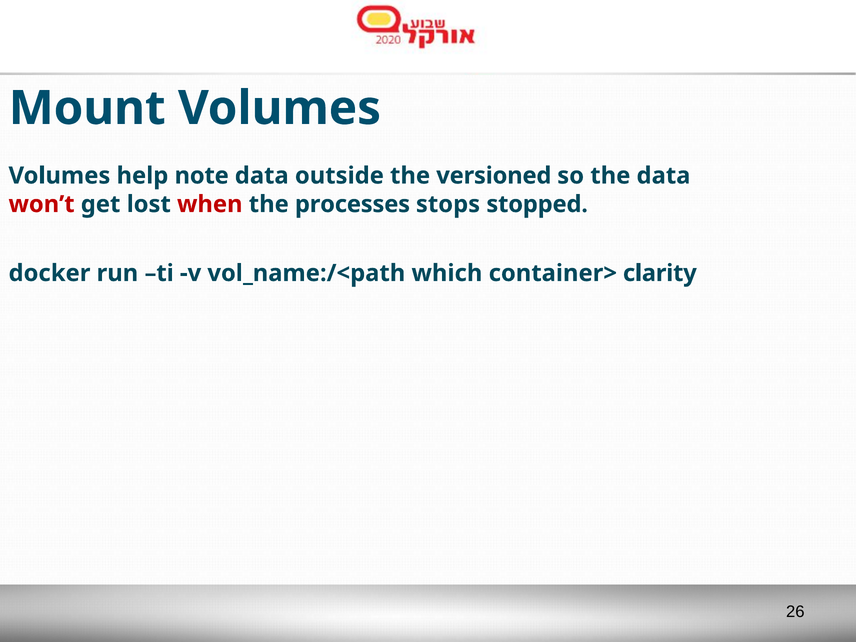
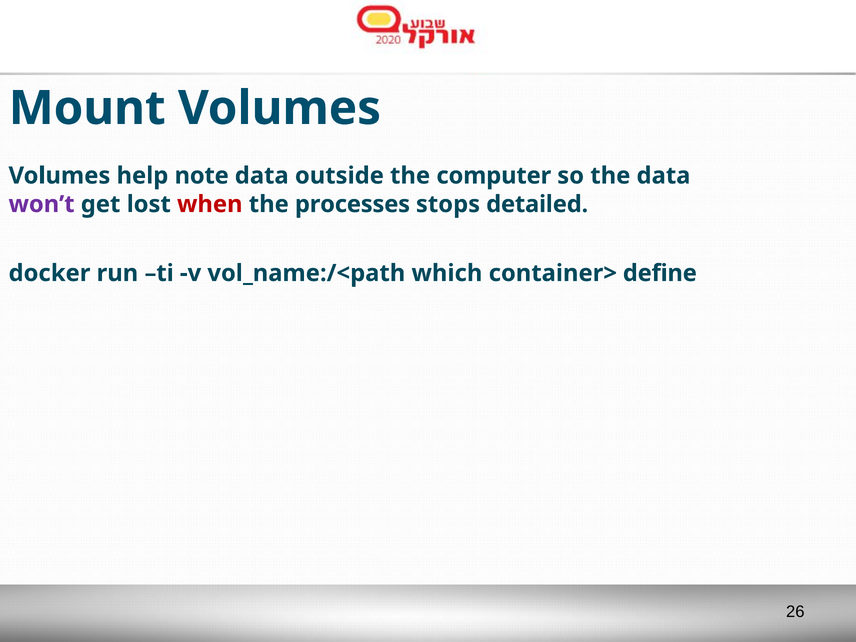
versioned: versioned -> computer (494, 176)
won’t colour: red -> purple (42, 204)
stopped: stopped -> detailed (537, 204)
clarity: clarity -> define (660, 273)
